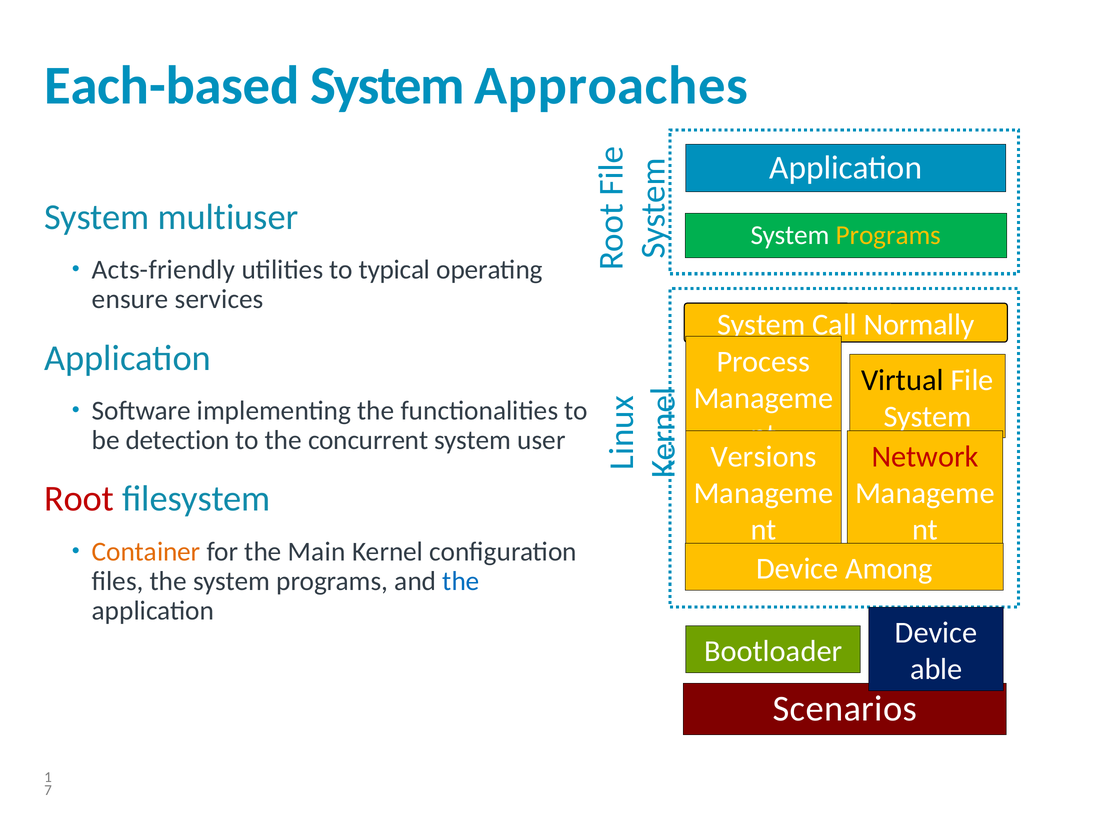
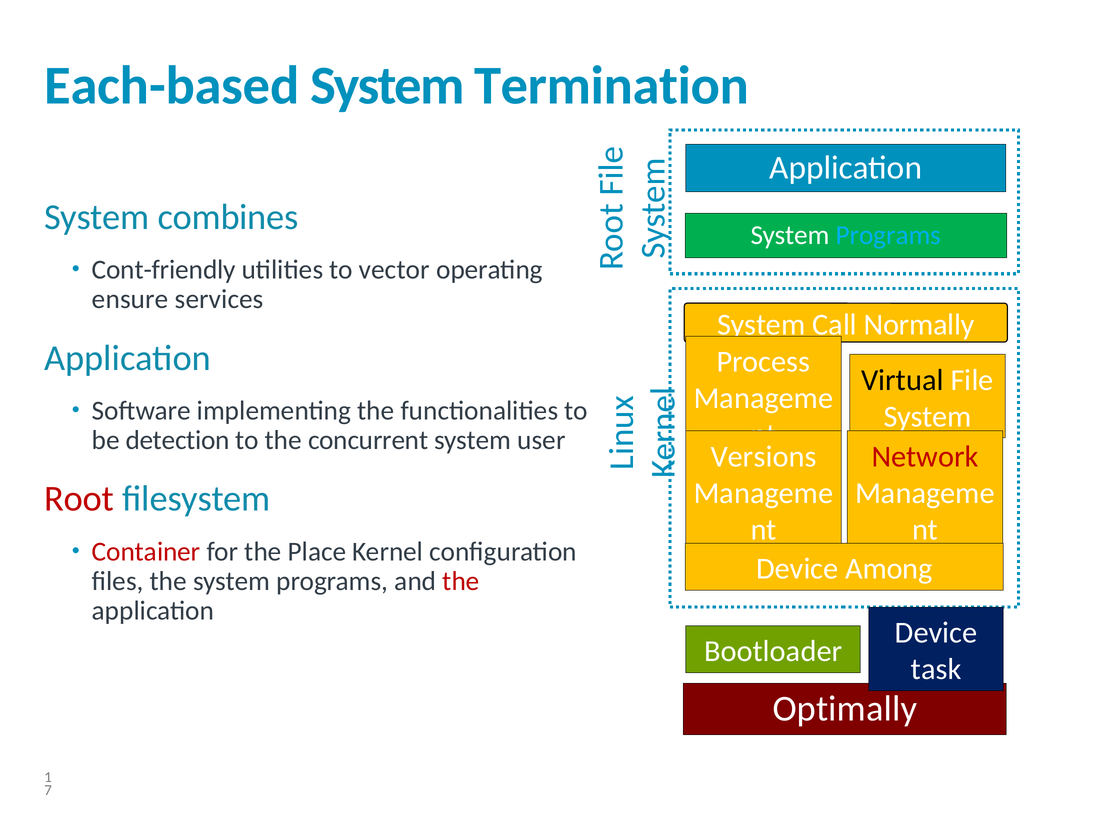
Approaches: Approaches -> Termination (612, 86)
multiuser: multiuser -> combines (228, 217)
Programs colour: yellow -> light blue (888, 235)
Acts-friendly: Acts-friendly -> Cont-friendly (164, 270)
typical: typical -> vector (394, 270)
Container colour: orange -> red (146, 552)
Main: Main -> Place (317, 552)
the colour: blue -> red (461, 581)
able: able -> task (936, 670)
Scenarios: Scenarios -> Optimally (845, 709)
